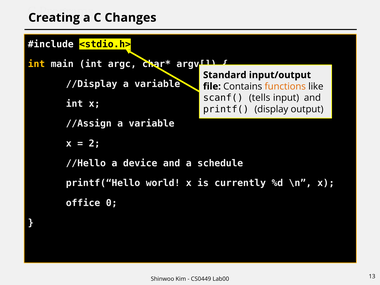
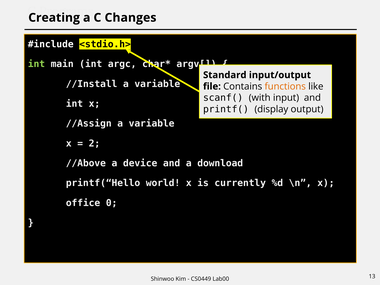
int colour: yellow -> light green (36, 64)
//Display: //Display -> //Install (92, 84)
tells: tells -> with (260, 98)
//Hello: //Hello -> //Above (86, 163)
schedule: schedule -> download (220, 163)
